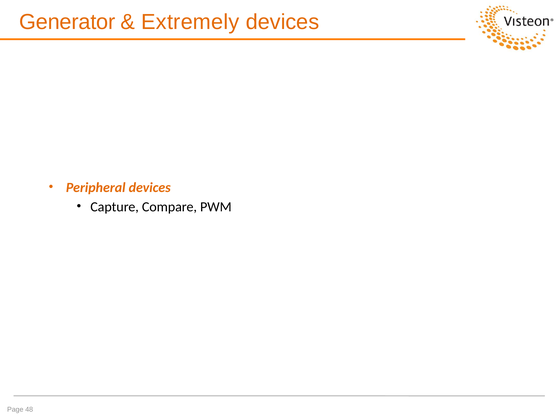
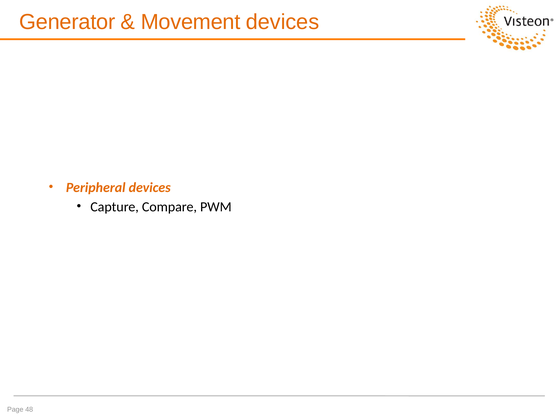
Extremely: Extremely -> Movement (191, 22)
